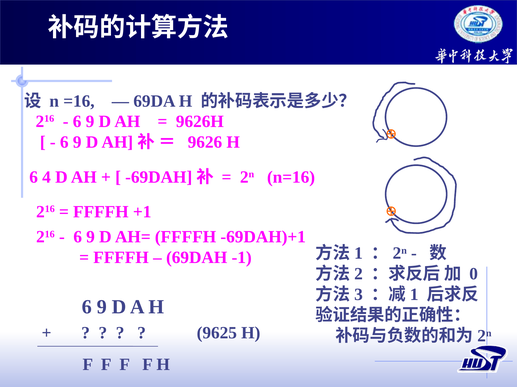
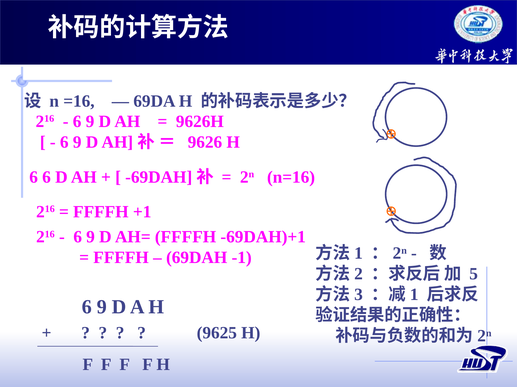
6 4: 4 -> 6 (47, 177)
0: 0 -> 5 (474, 274)
